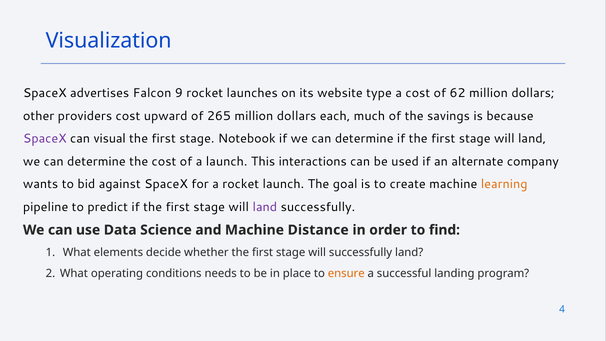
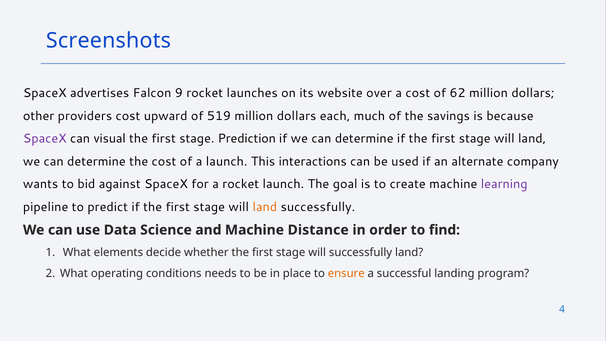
Visualization: Visualization -> Screenshots (108, 40)
type: type -> over (379, 93)
265: 265 -> 519 (219, 116)
Notebook: Notebook -> Prediction (247, 139)
learning colour: orange -> purple (504, 184)
land colour: purple -> orange (265, 207)
